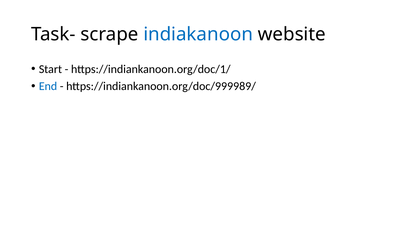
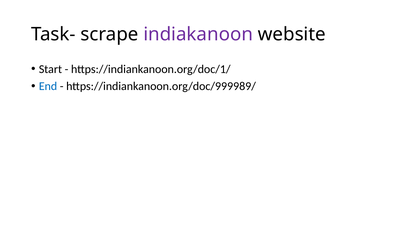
indiakanoon colour: blue -> purple (198, 34)
